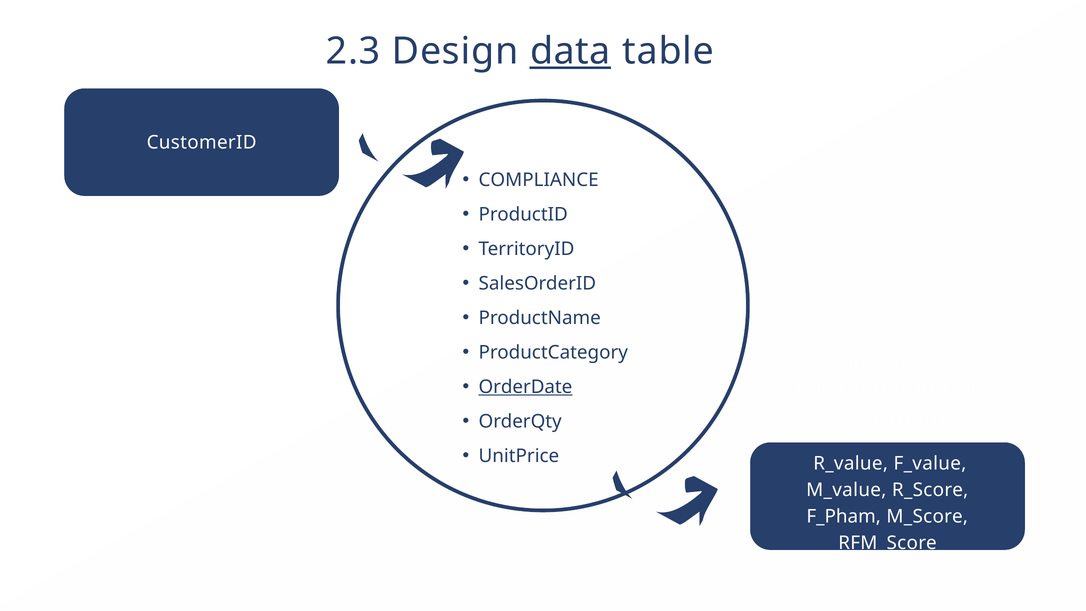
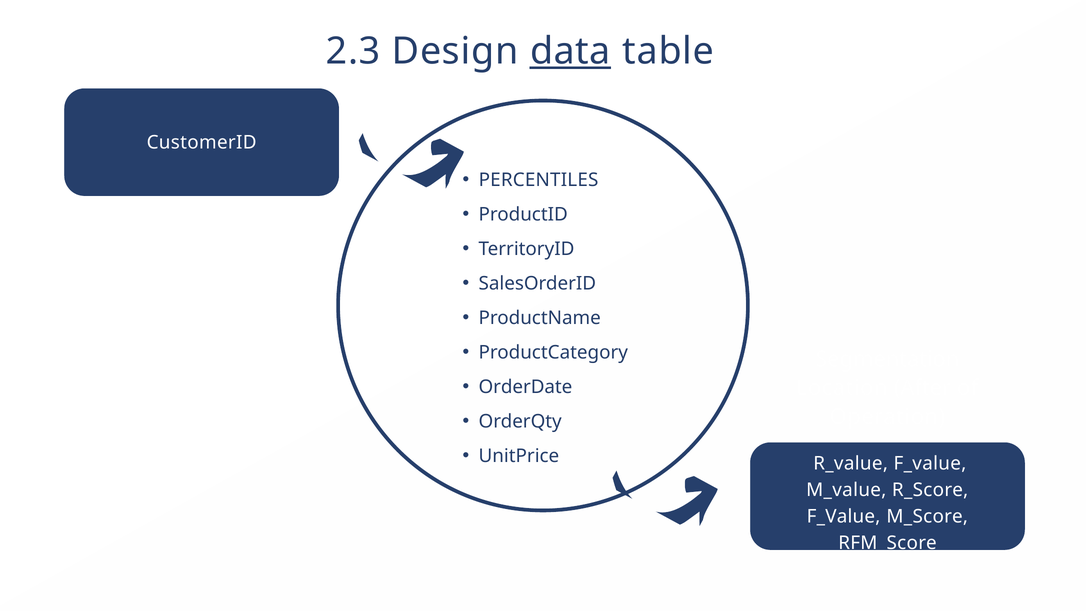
COMPLIANCE: COMPLIANCE -> PERCENTILES (539, 180)
OrderDate underline: present -> none (525, 387)
F_Pham: F_Pham -> F_Value (844, 516)
